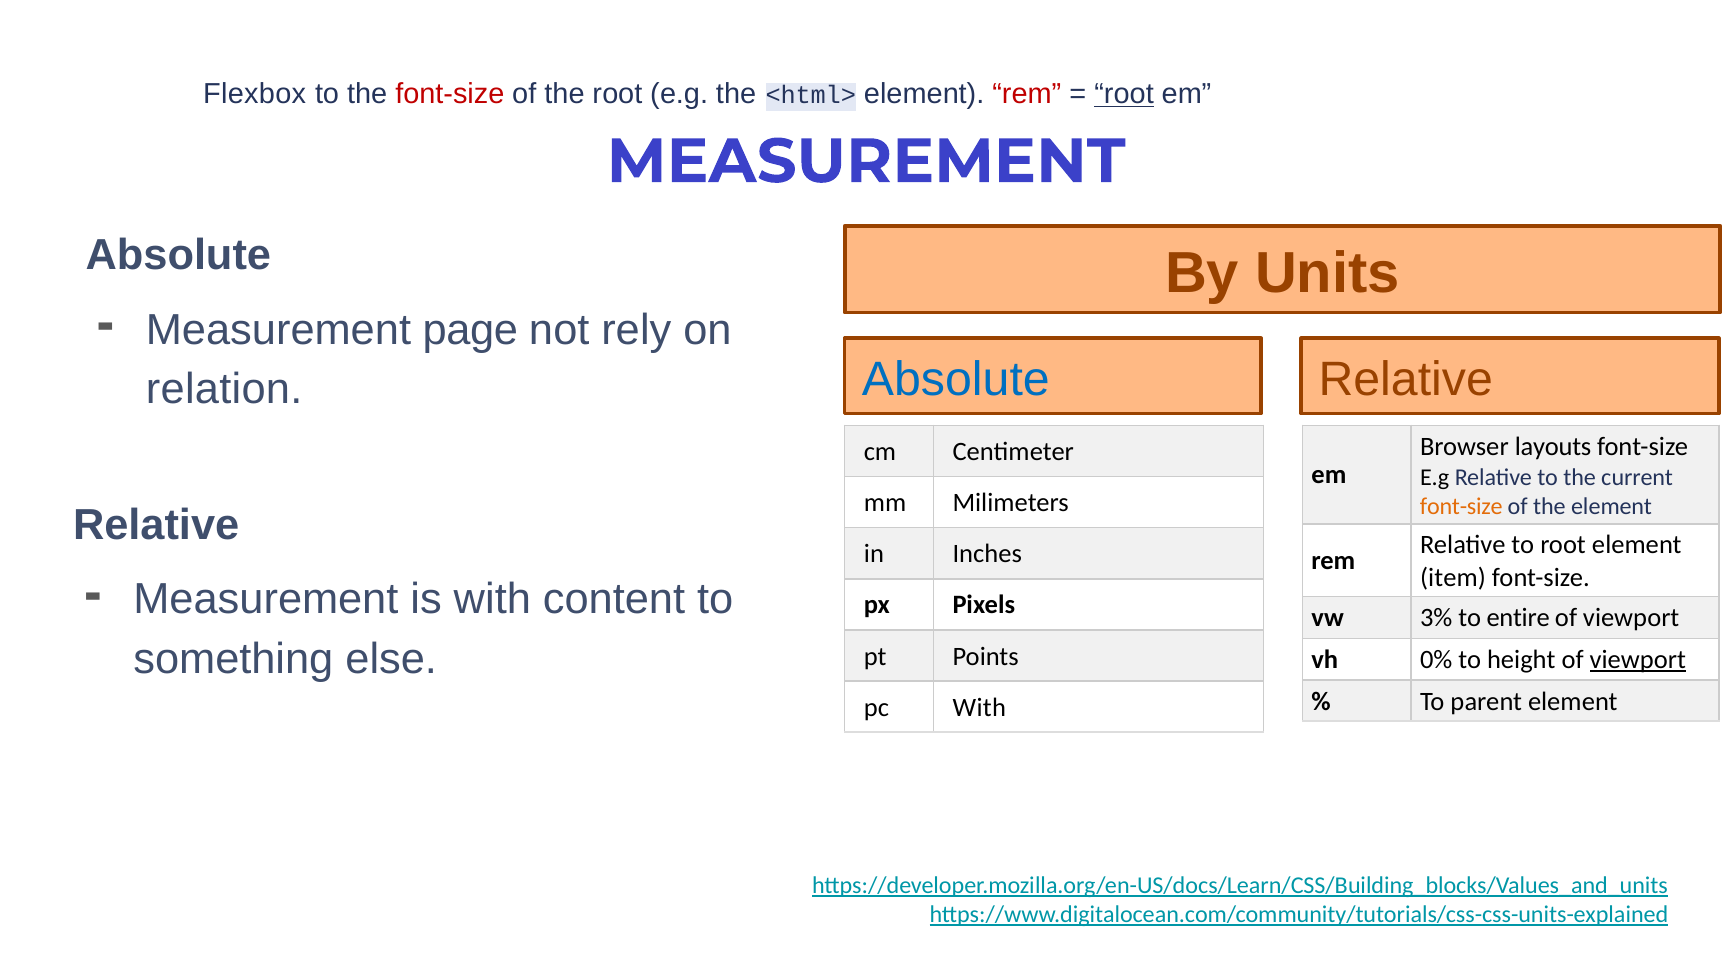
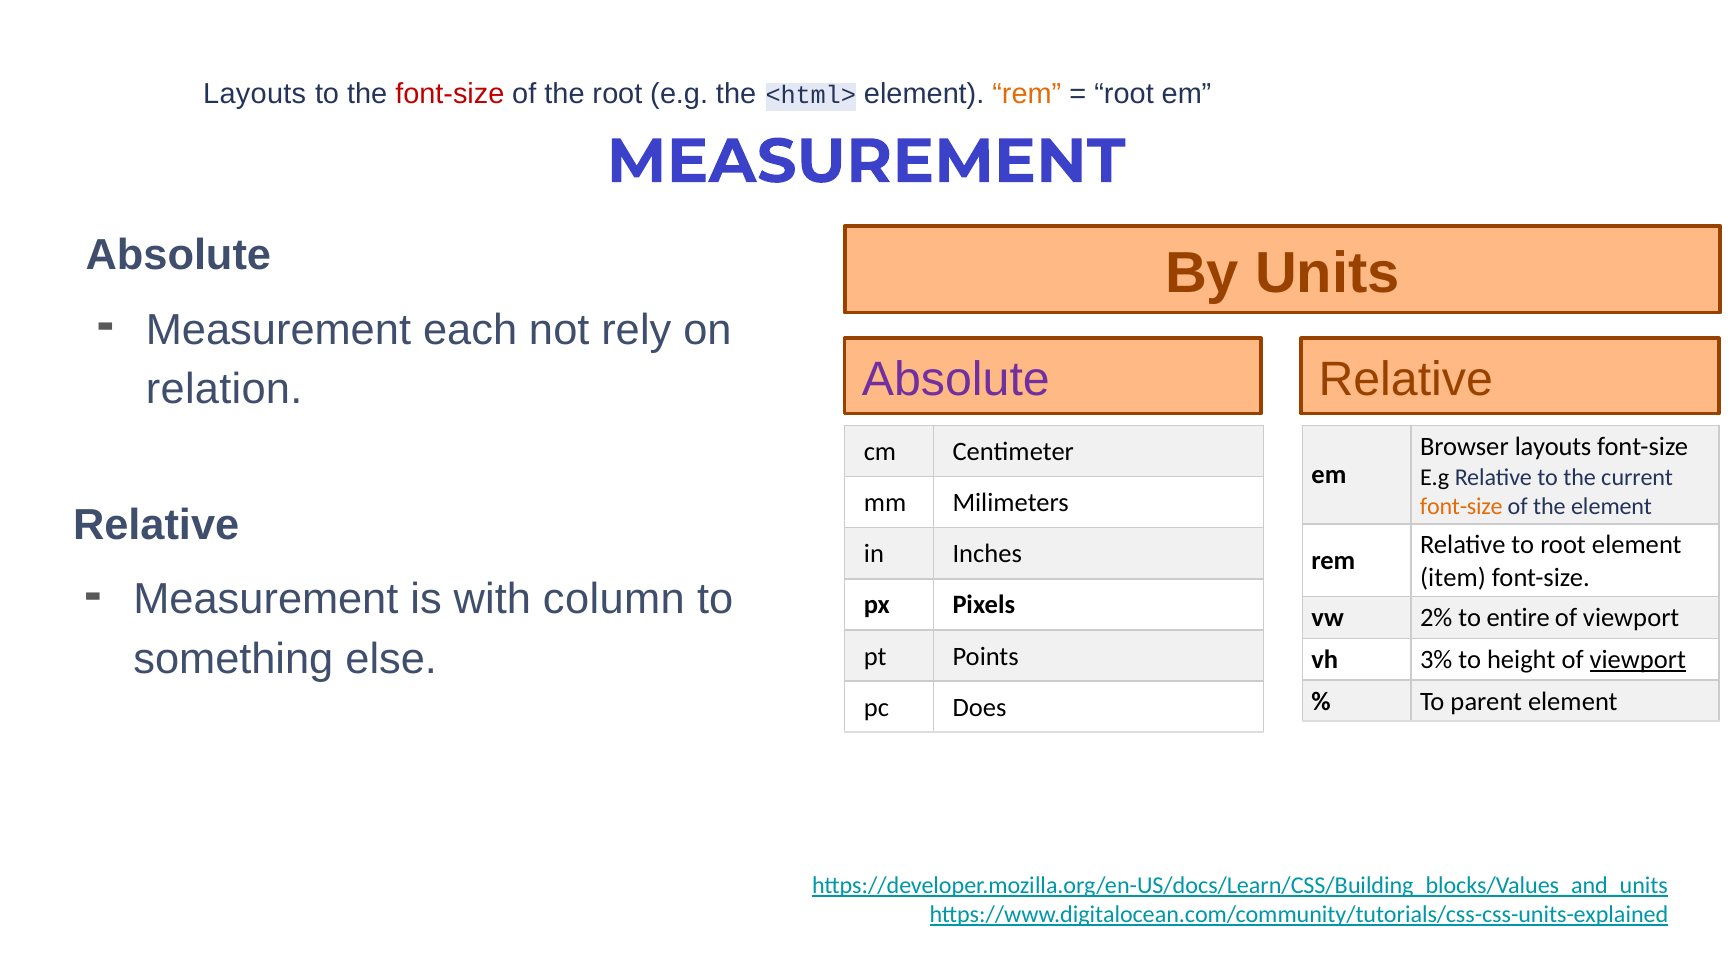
Flexbox: Flexbox -> Layouts (255, 94)
rem colour: red -> orange (1027, 94)
root underline: present -> none (1124, 94)
page: page -> each (470, 330)
Absolute colour: blue -> purple (956, 379)
content: content -> column (614, 599)
3%: 3% -> 2% (1436, 618)
0%: 0% -> 3% (1436, 660)
pc With: With -> Does (979, 708)
